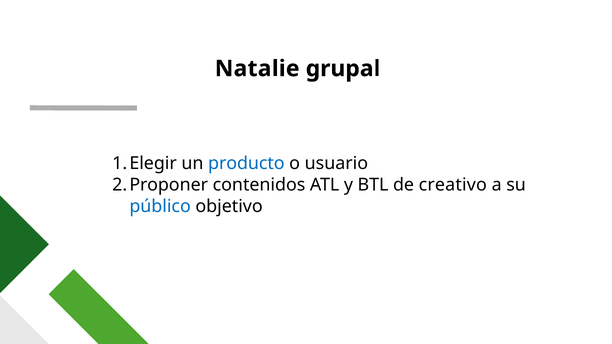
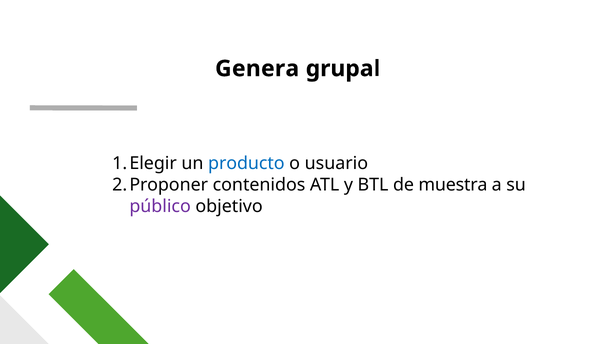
Natalie: Natalie -> Genera (257, 69)
creativo: creativo -> muestra (453, 185)
público colour: blue -> purple (160, 206)
